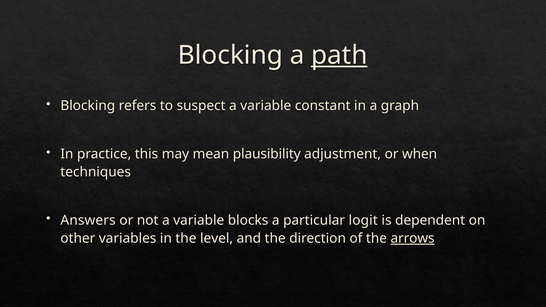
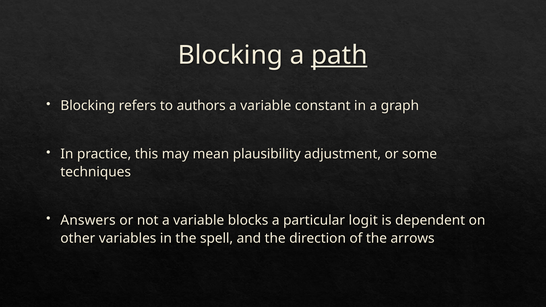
suspect: suspect -> authors (201, 106)
when: when -> some (420, 154)
level: level -> spell (217, 238)
arrows underline: present -> none (413, 238)
